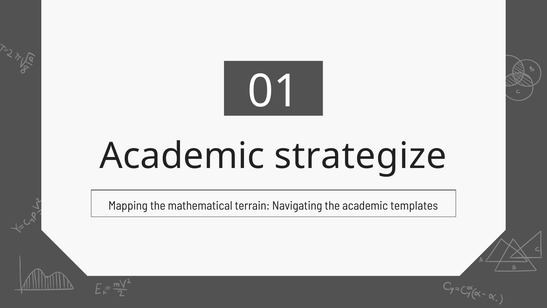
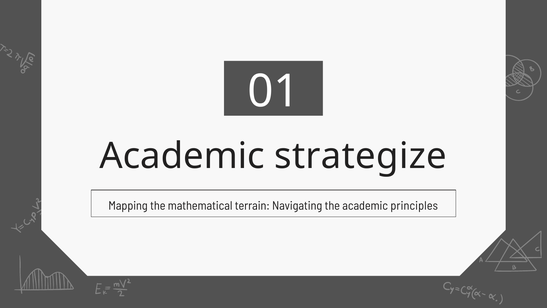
templates: templates -> principles (414, 206)
